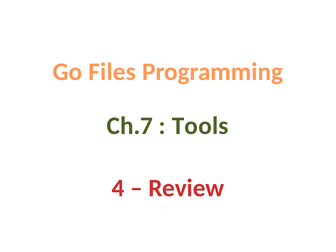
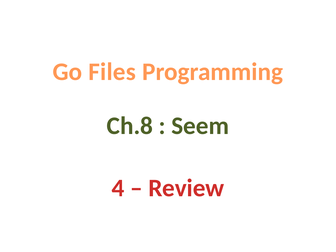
Ch.7: Ch.7 -> Ch.8 (130, 126)
Tools: Tools -> Seem (200, 126)
